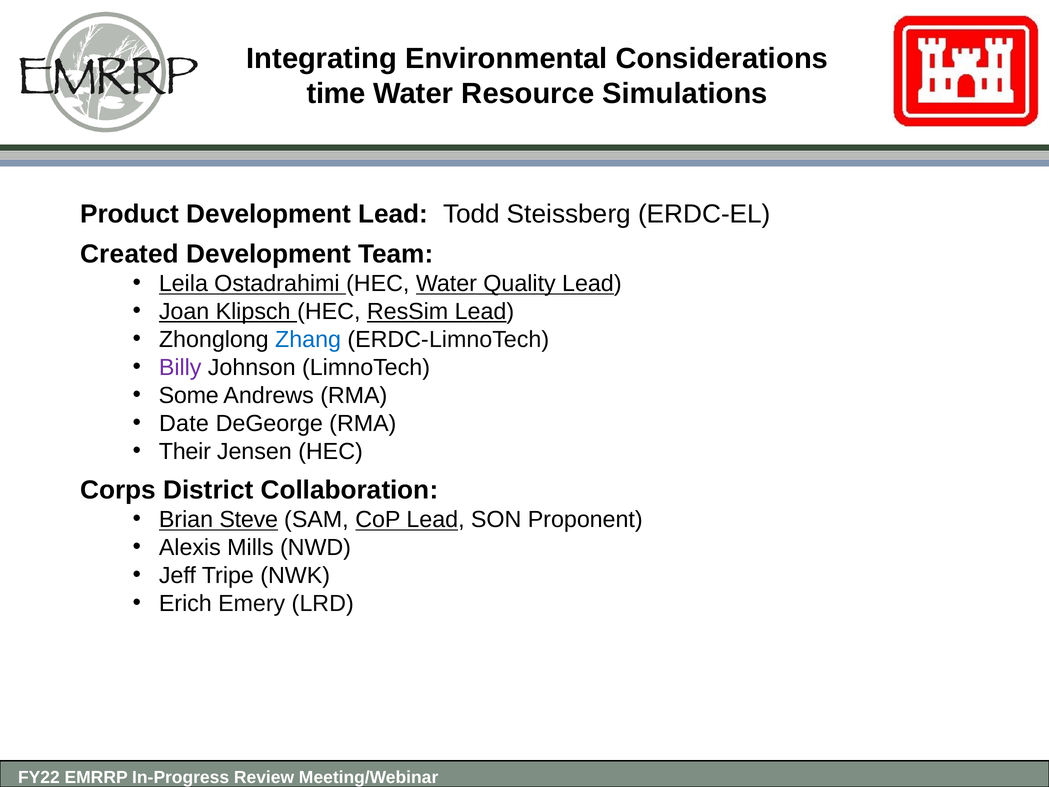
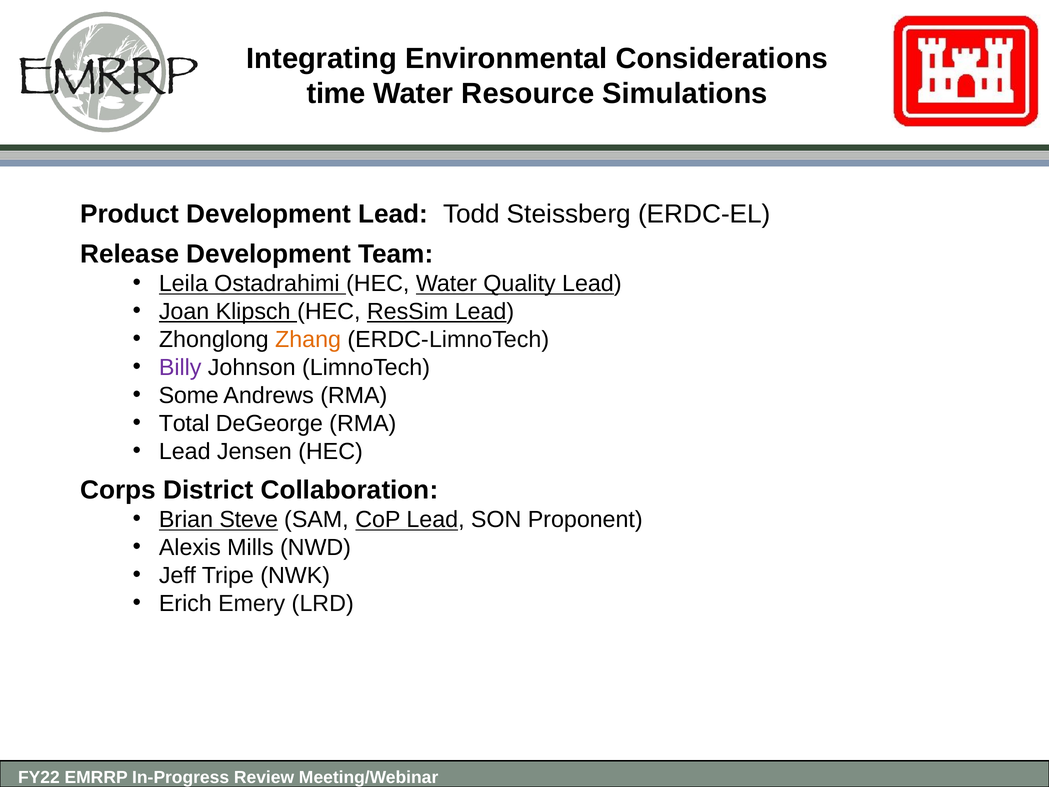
Created: Created -> Release (130, 254)
Zhang colour: blue -> orange (308, 339)
Date: Date -> Total (184, 423)
Their: Their -> Lead (185, 451)
